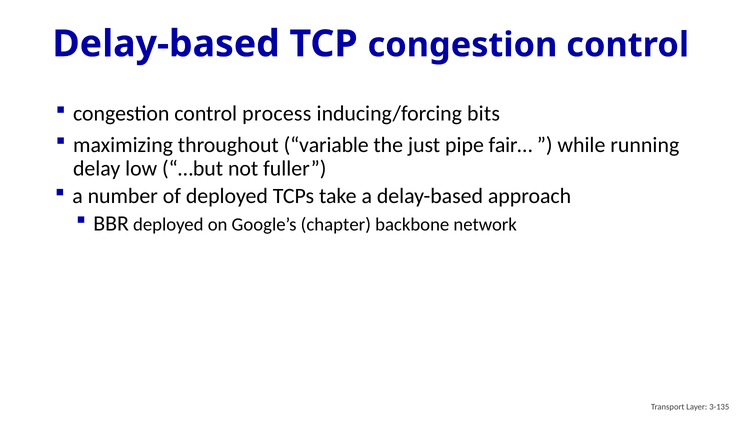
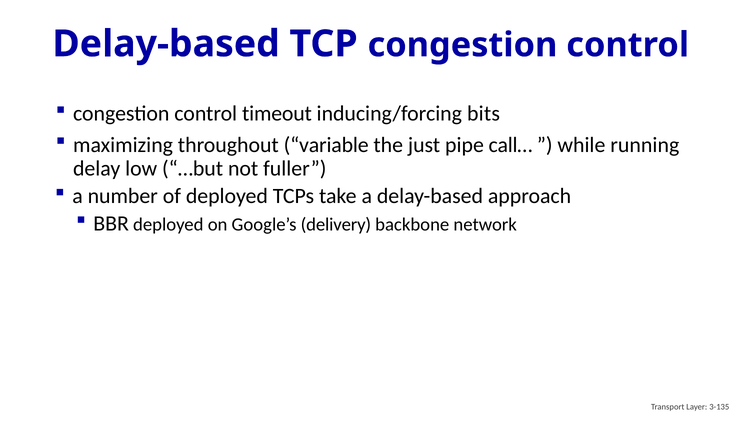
process: process -> timeout (277, 114)
fair…: fair… -> call… (510, 145)
chapter: chapter -> delivery (336, 225)
